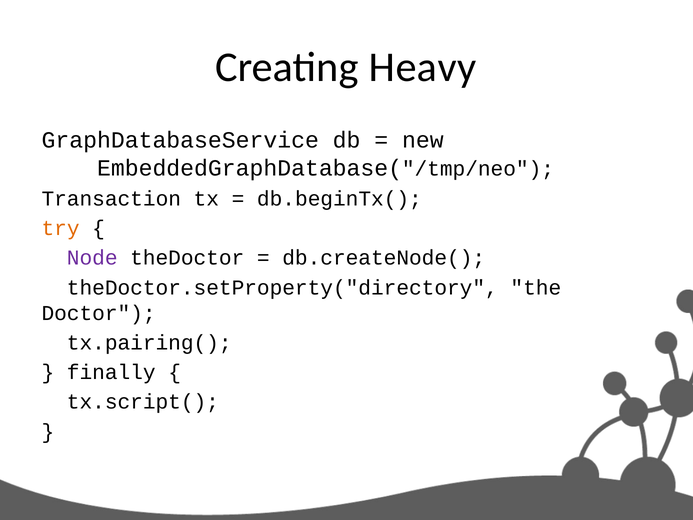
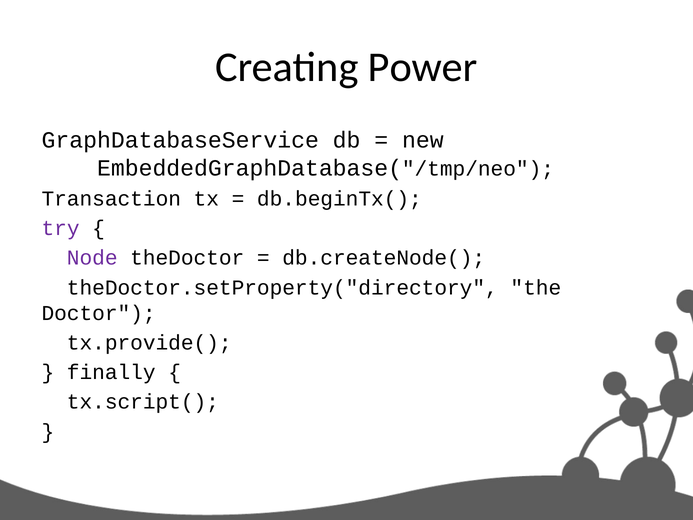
Heavy: Heavy -> Power (423, 67)
try colour: orange -> purple (61, 228)
tx.pairing(: tx.pairing( -> tx.provide( (149, 343)
